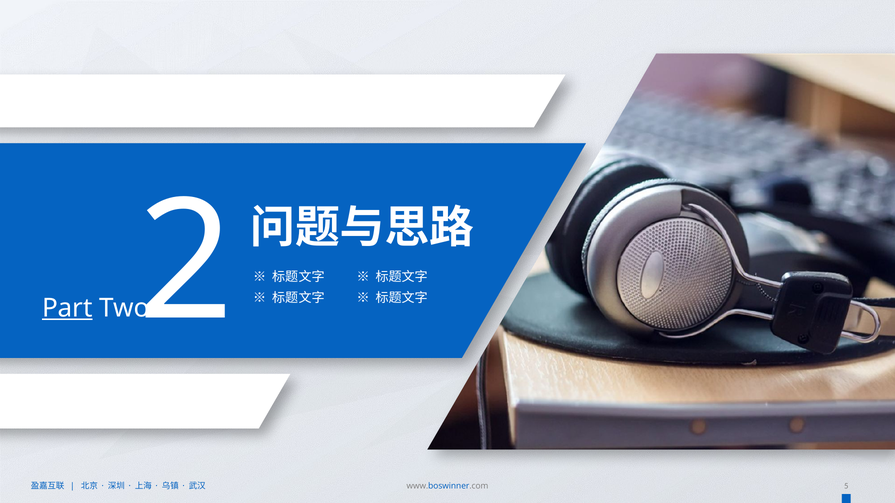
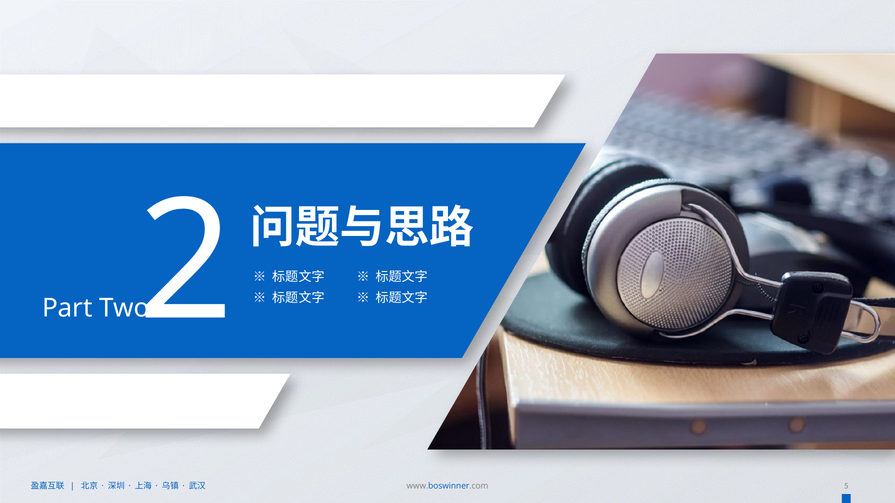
Part underline: present -> none (67, 308)
